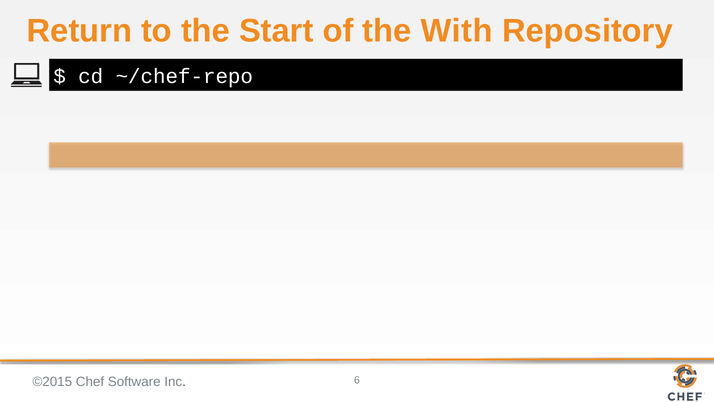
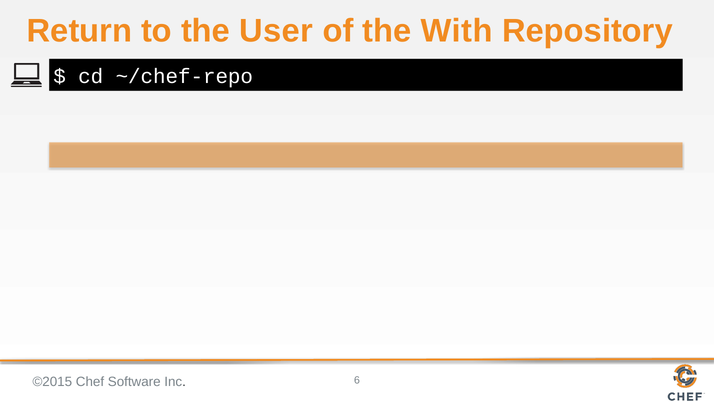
Start: Start -> User (276, 31)
